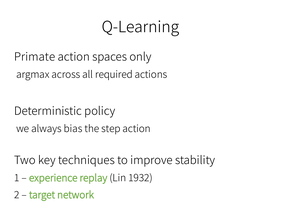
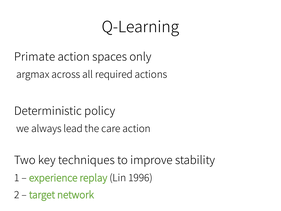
bias: bias -> lead (73, 129)
step: step -> care (111, 129)
1932: 1932 -> 1996 (140, 178)
